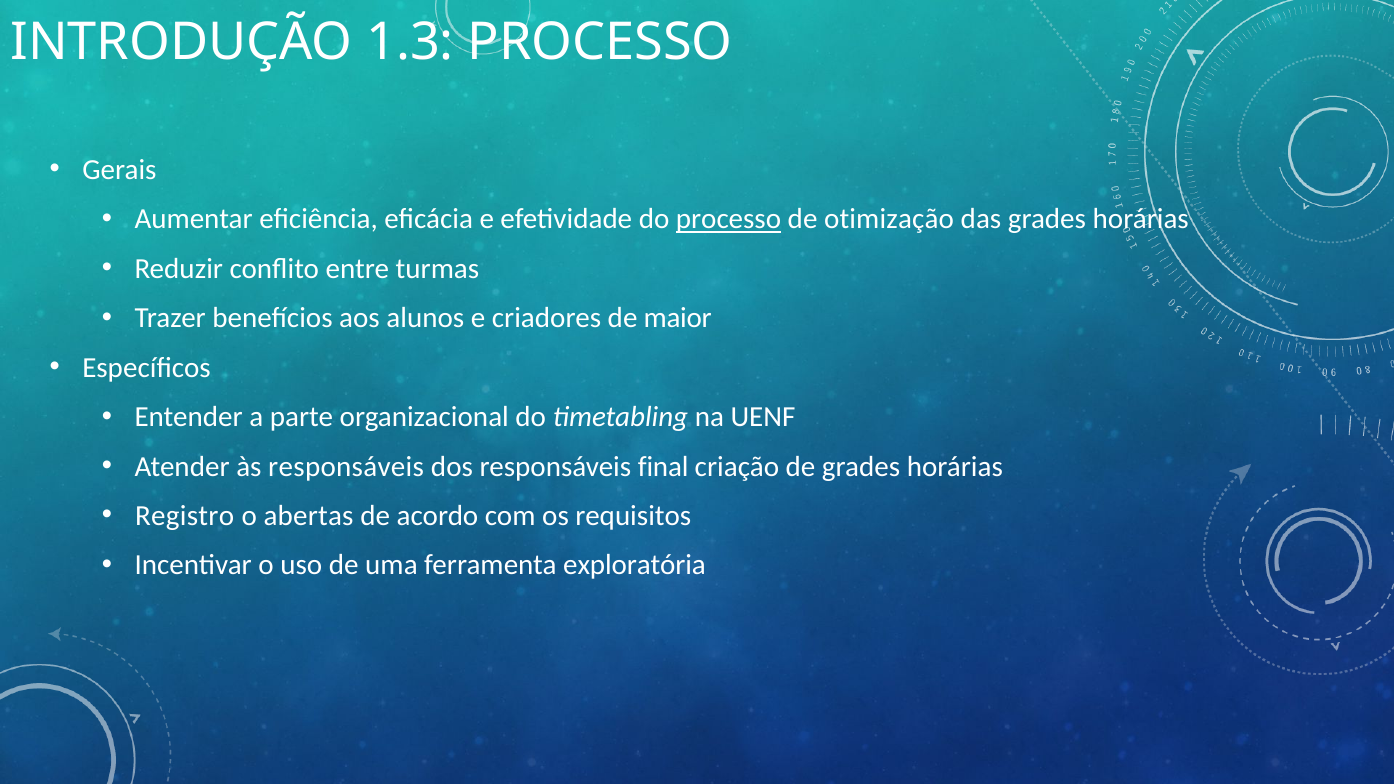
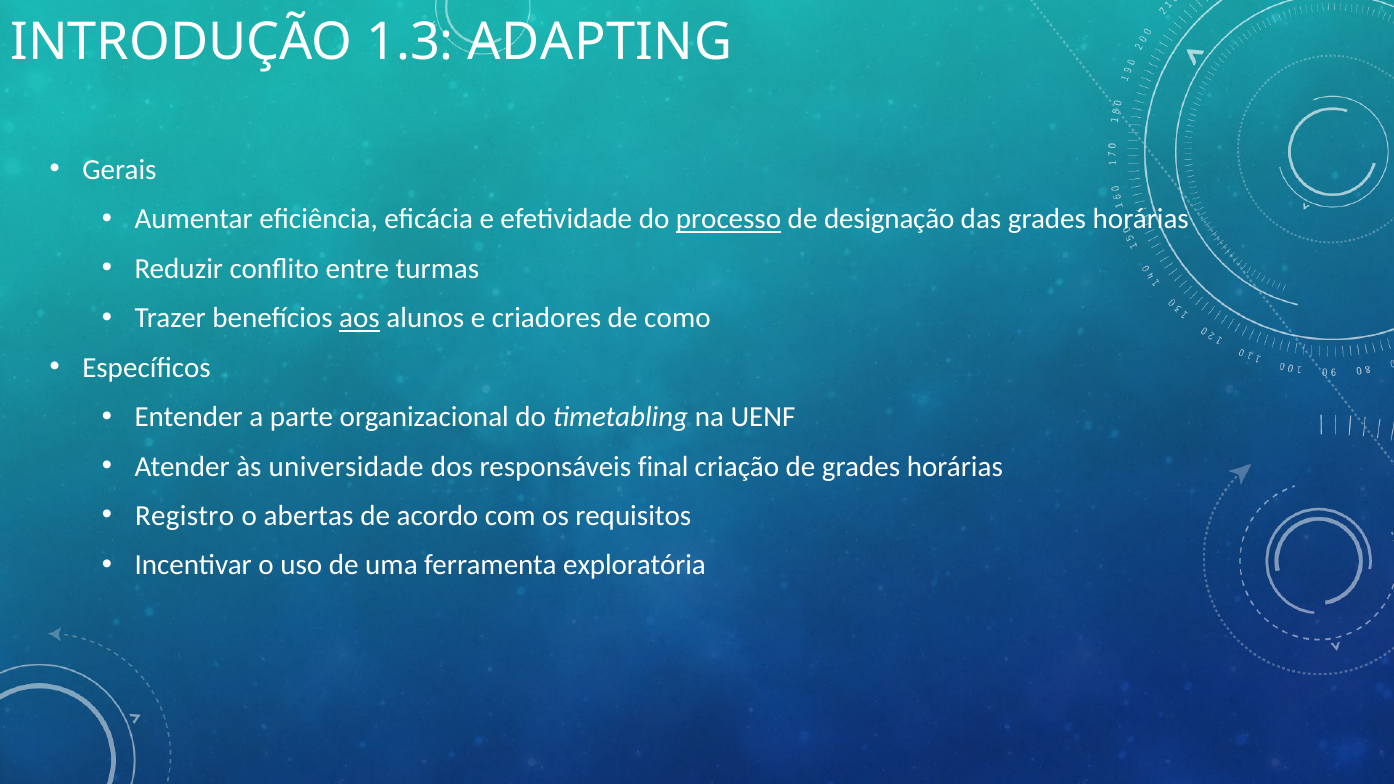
1.3 PROCESSO: PROCESSO -> ADAPTING (600, 42)
otimização: otimização -> designação (889, 219)
aos underline: none -> present (360, 318)
maior: maior -> como (677, 318)
às responsáveis: responsáveis -> universidade (346, 467)
